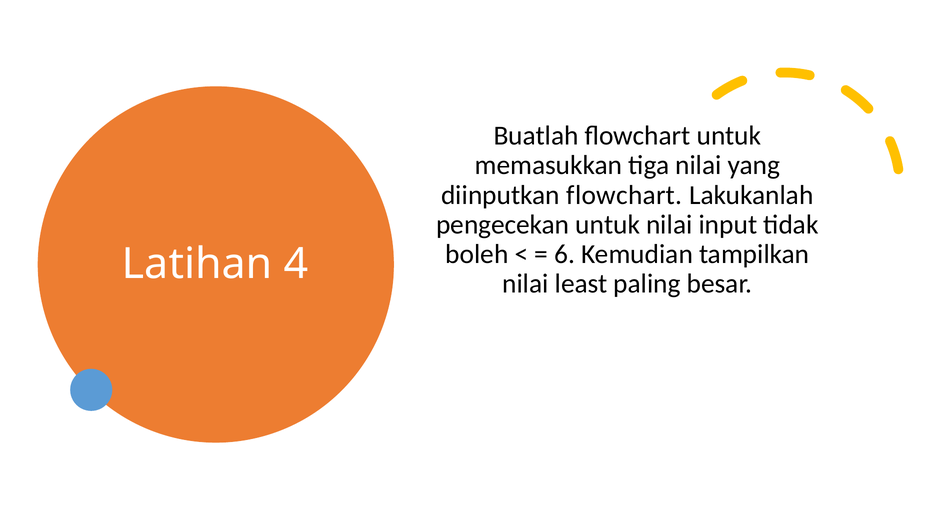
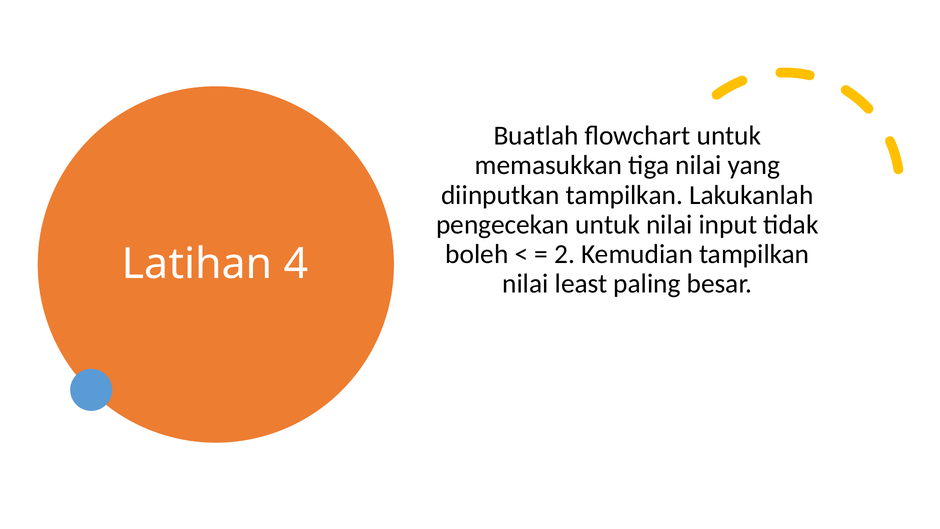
diinputkan flowchart: flowchart -> tampilkan (625, 195)
6: 6 -> 2 (565, 254)
